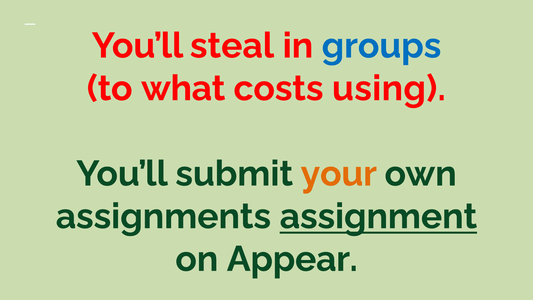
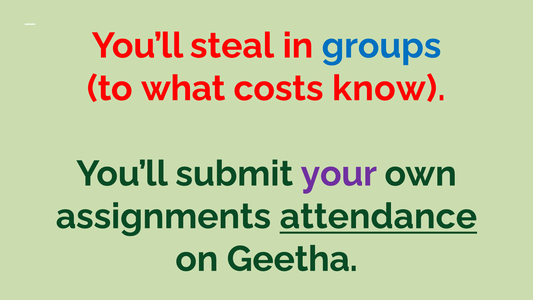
using: using -> know (389, 88)
your colour: orange -> purple (339, 174)
assignment: assignment -> attendance (378, 216)
Appear: Appear -> Geetha (292, 259)
